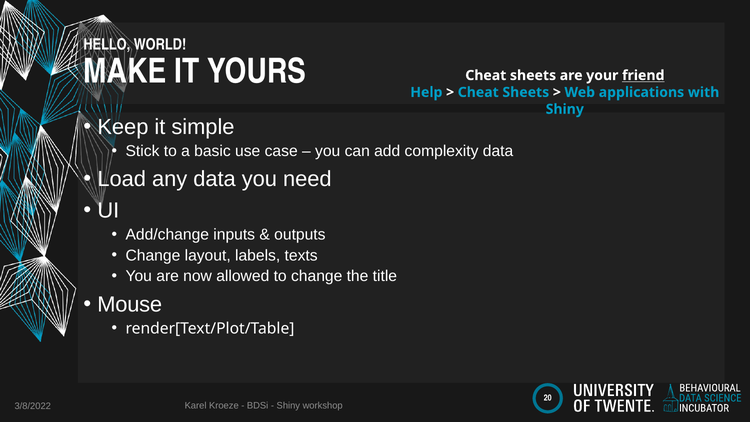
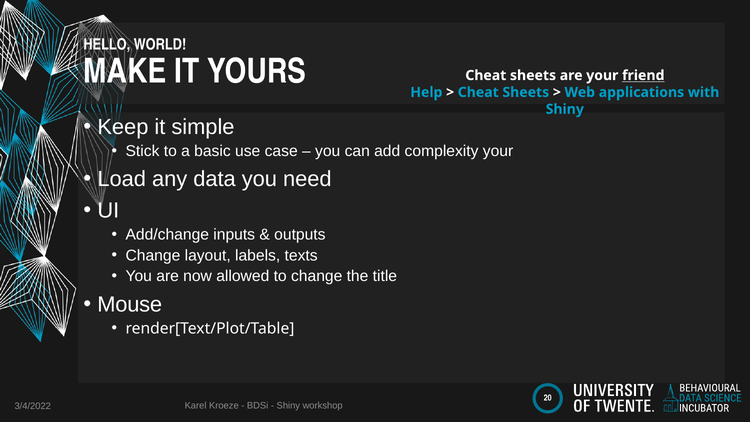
complexity data: data -> your (498, 151)
3/8/2022: 3/8/2022 -> 3/4/2022 (33, 406)
